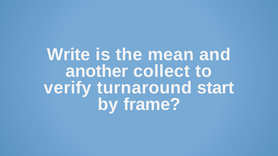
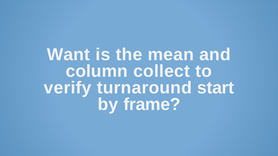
Write: Write -> Want (68, 55)
another: another -> column (97, 71)
